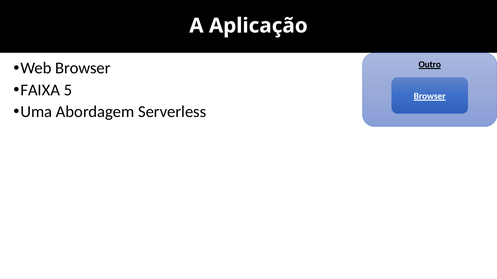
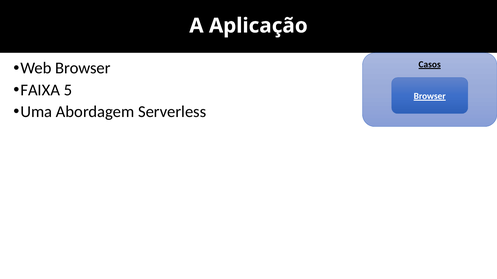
Outro: Outro -> Casos (430, 65)
